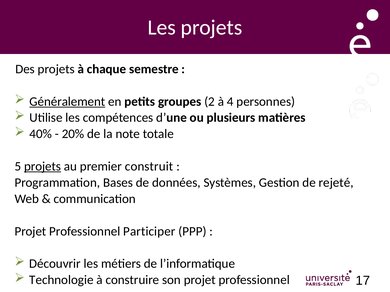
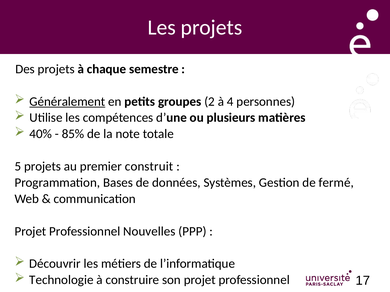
20%: 20% -> 85% (73, 134)
projets underline: present -> none (43, 167)
rejeté: rejeté -> fermé (336, 183)
Participer: Participer -> Nouvelles (149, 232)
